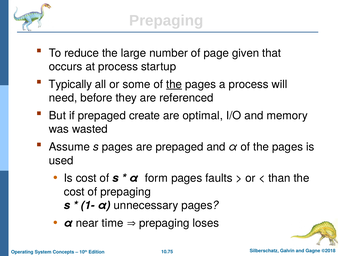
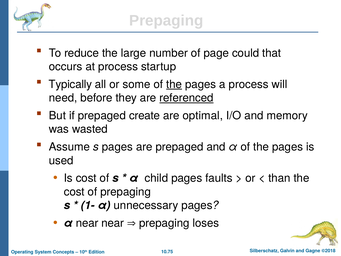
given: given -> could (246, 53)
referenced underline: none -> present (186, 98)
form: form -> child (156, 178)
near time: time -> near (113, 223)
